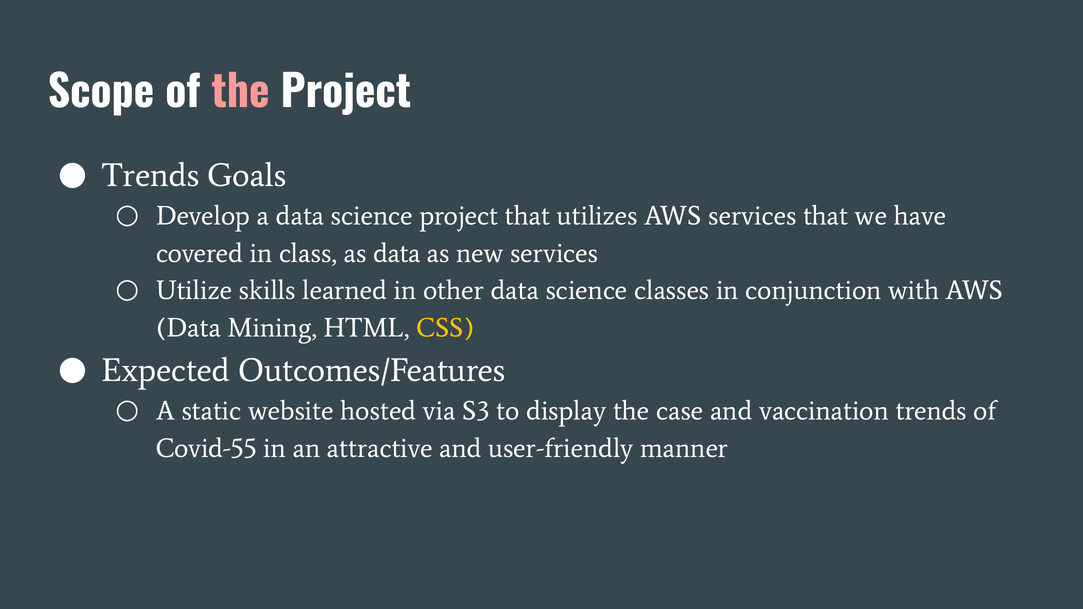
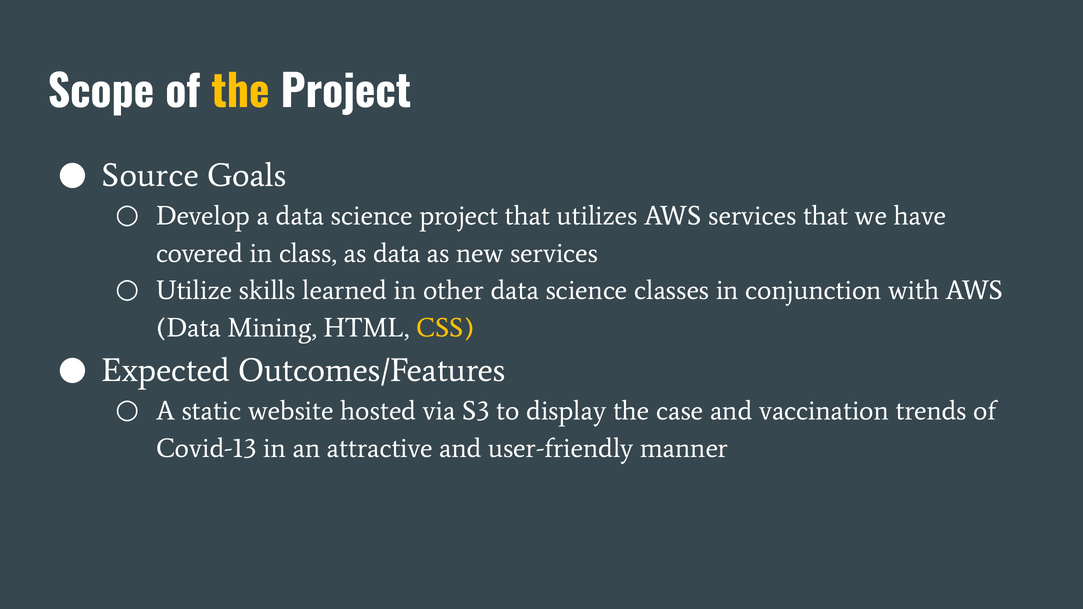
the colour: pink -> yellow (240, 93)
Trends: Trends -> Source (150, 175)
Covid-55: Covid-55 -> Covid-13 (206, 448)
